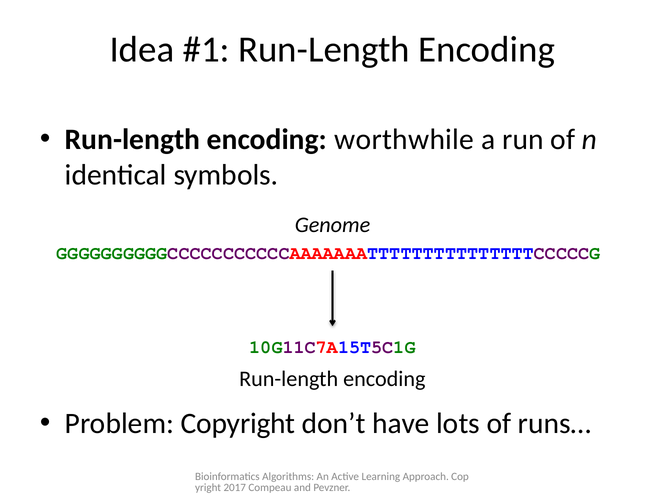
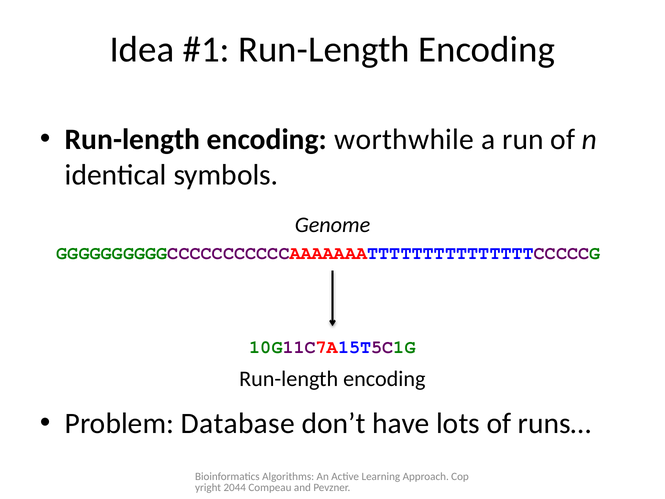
Copyright: Copyright -> Database (238, 423)
2017: 2017 -> 2044 (235, 487)
